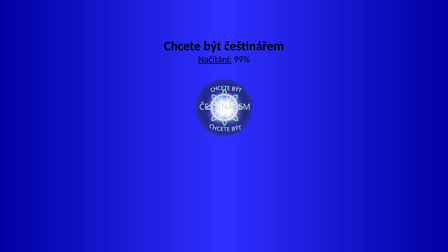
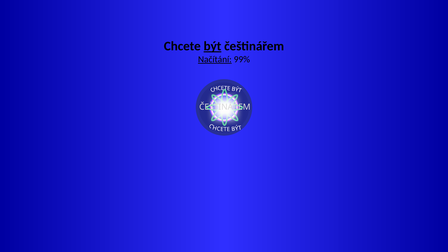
být underline: none -> present (212, 46)
